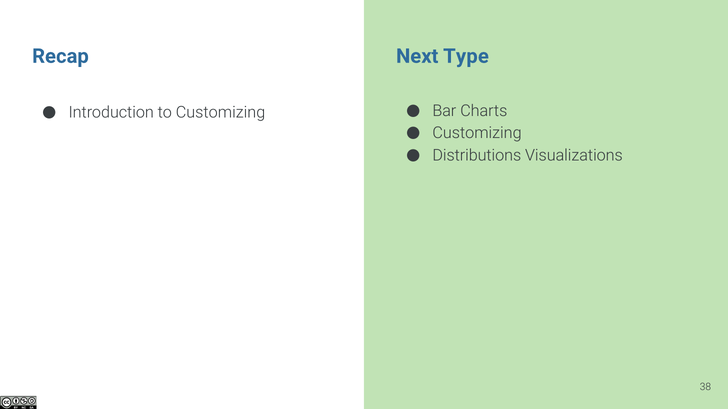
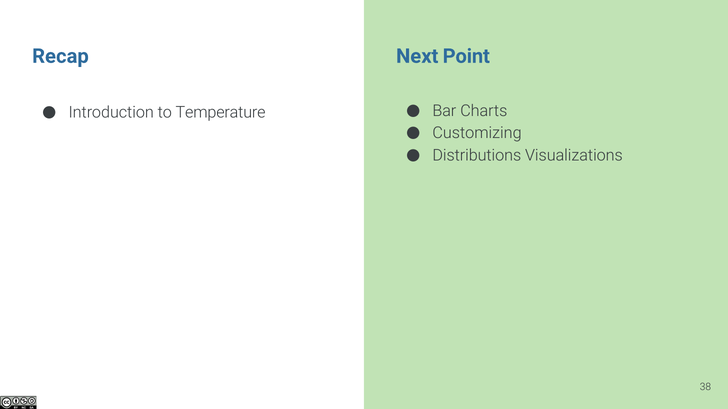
Type: Type -> Point (466, 56)
to Customizing: Customizing -> Temperature (221, 113)
